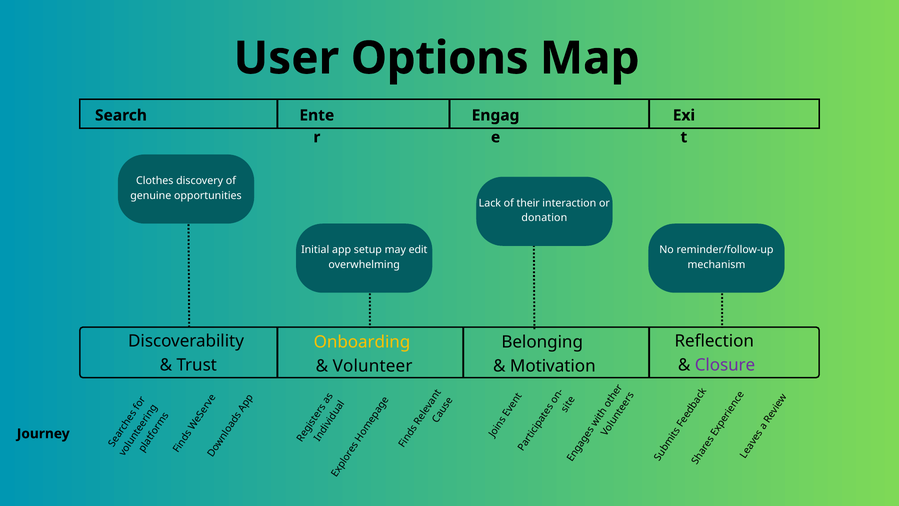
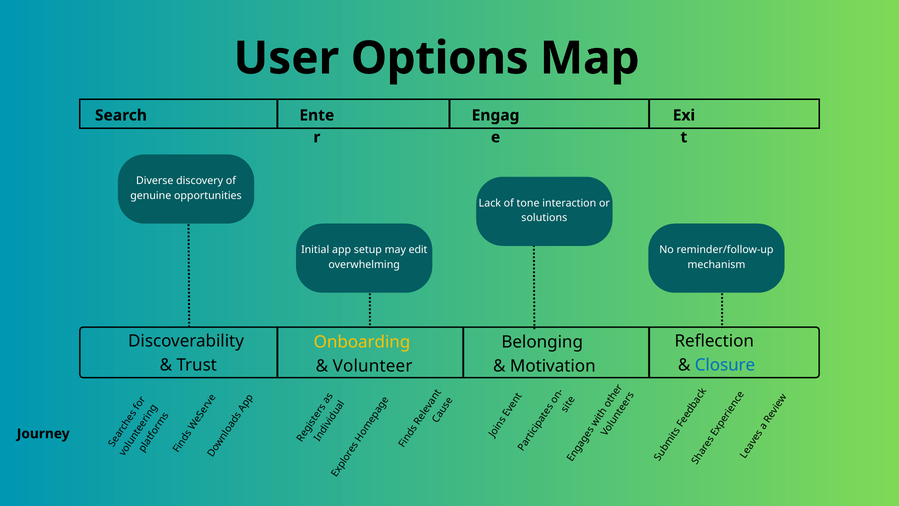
Clothes: Clothes -> Diverse (155, 181)
their: their -> tone (528, 203)
donation: donation -> solutions (544, 218)
Closure colour: purple -> blue (725, 365)
